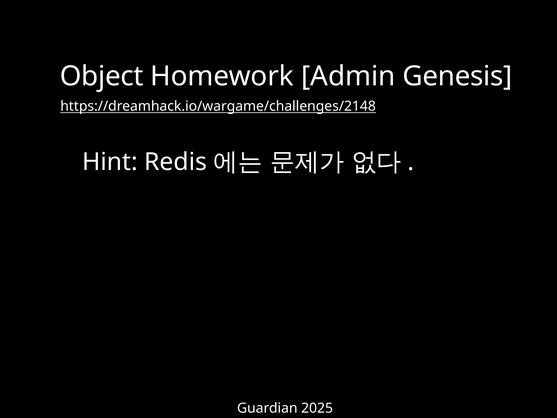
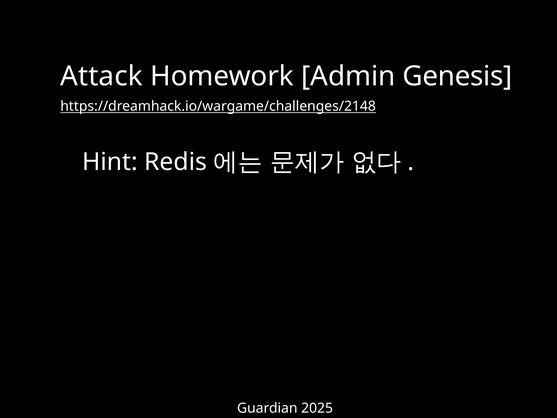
Object: Object -> Attack (102, 76)
